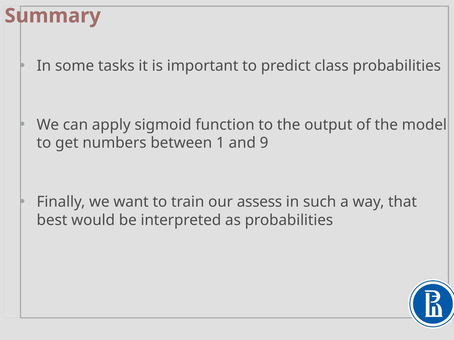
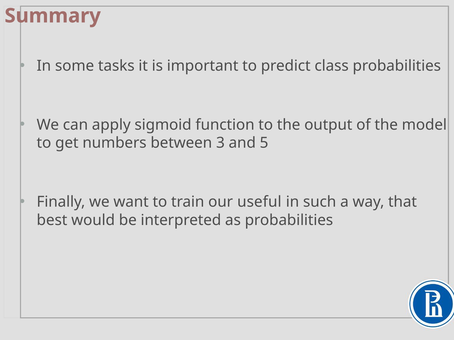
1: 1 -> 3 (220, 143)
9: 9 -> 5 (264, 143)
assess: assess -> useful (259, 202)
